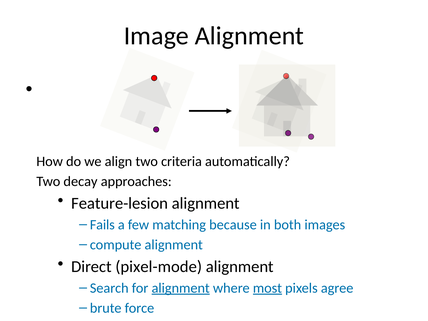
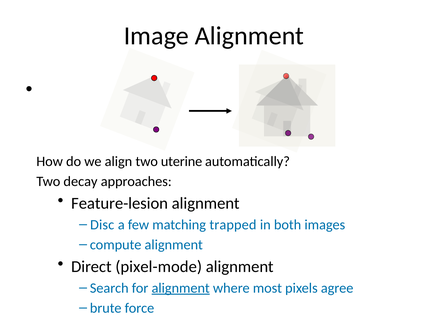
criteria: criteria -> uterine (182, 161)
Fails: Fails -> Disc (102, 225)
because: because -> trapped (233, 225)
most underline: present -> none (267, 288)
